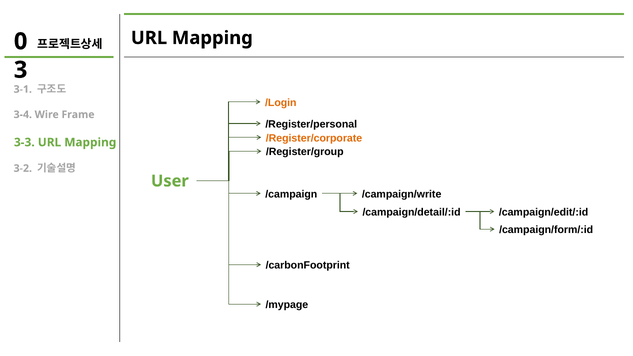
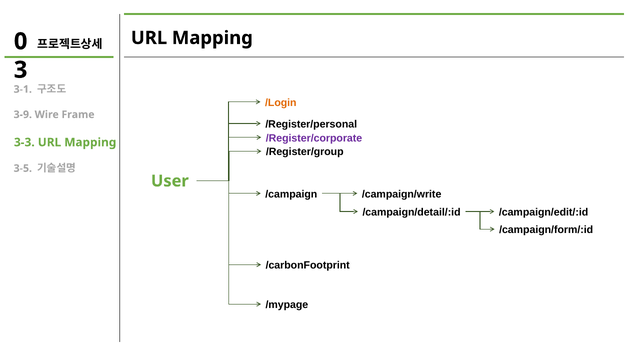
3-4: 3-4 -> 3-9 (23, 115)
/Register/corporate colour: orange -> purple (314, 138)
3-2: 3-2 -> 3-5 (23, 168)
